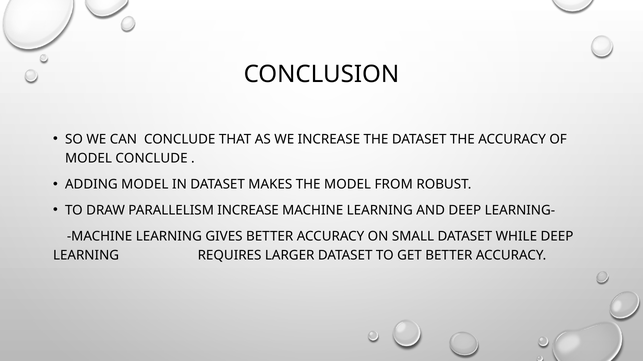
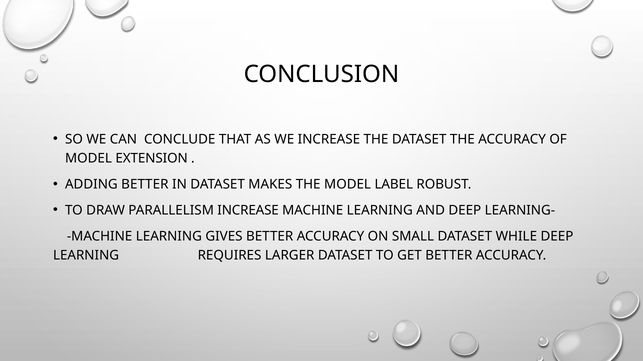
MODEL CONCLUDE: CONCLUDE -> EXTENSION (152, 159)
ADDING MODEL: MODEL -> BETTER (145, 185)
FROM: FROM -> LABEL (394, 185)
